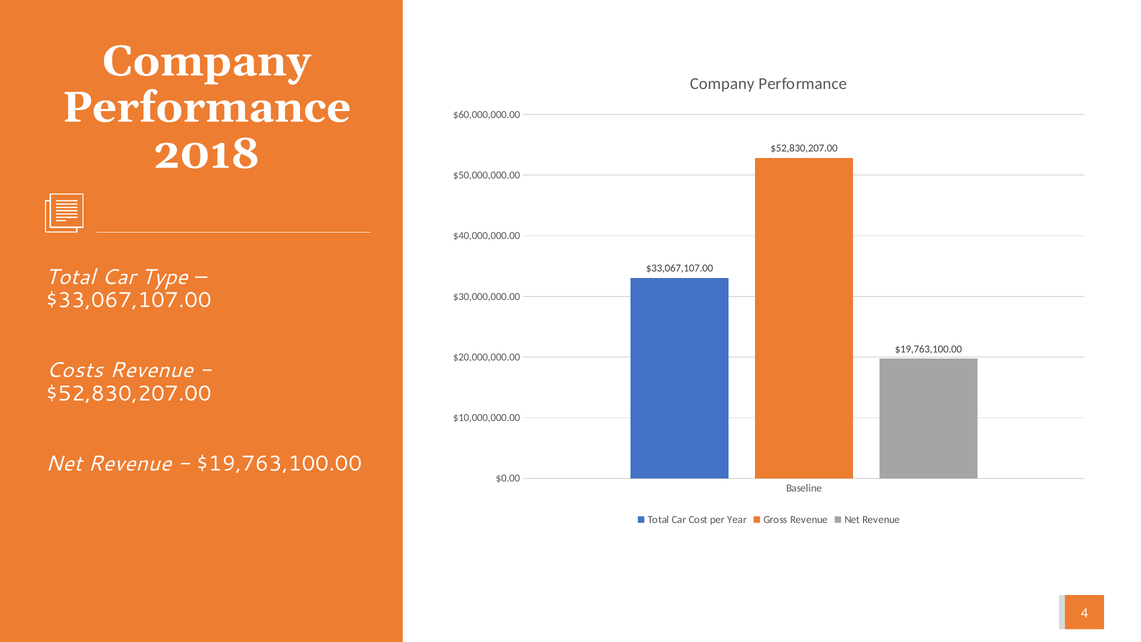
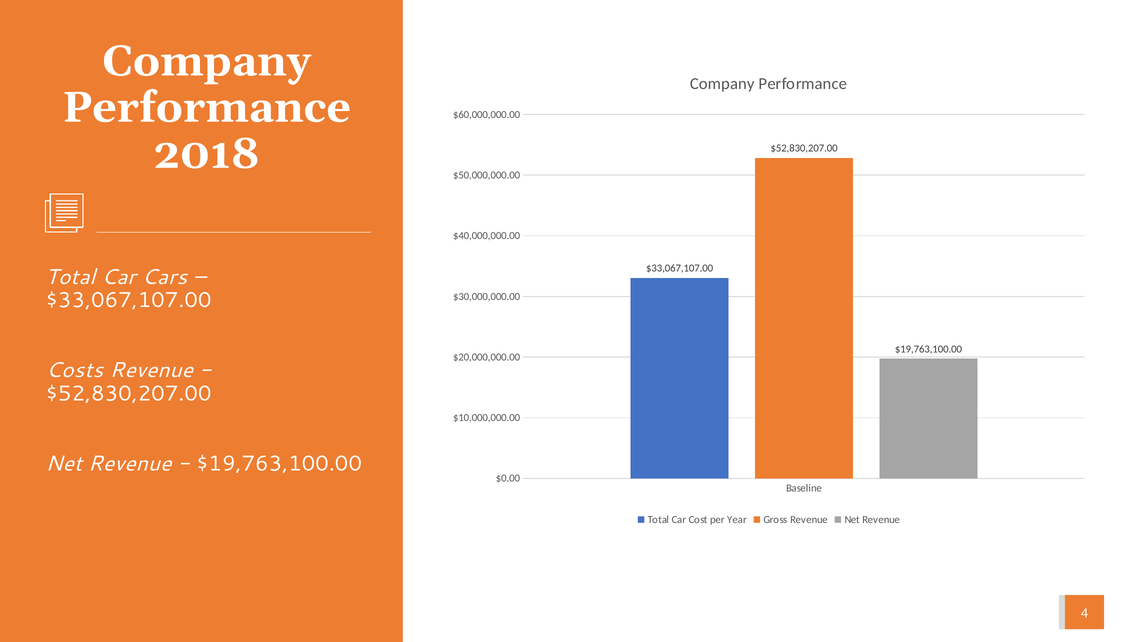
Type: Type -> Cars (164, 277)
